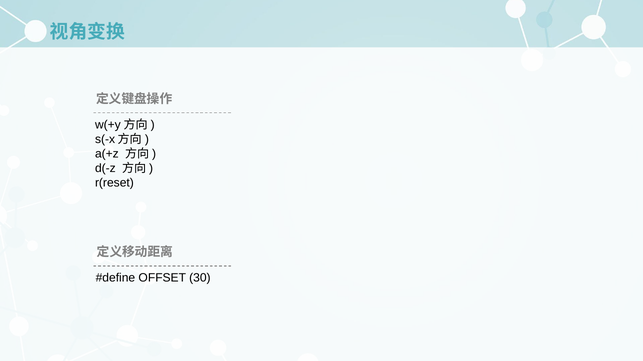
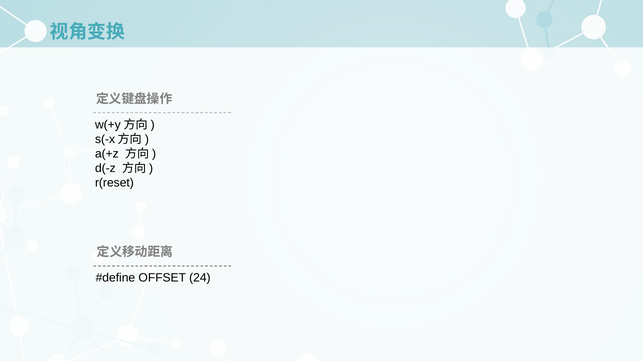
30: 30 -> 24 (200, 278)
